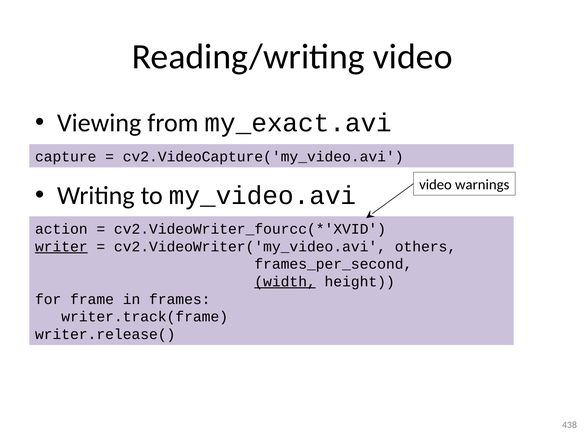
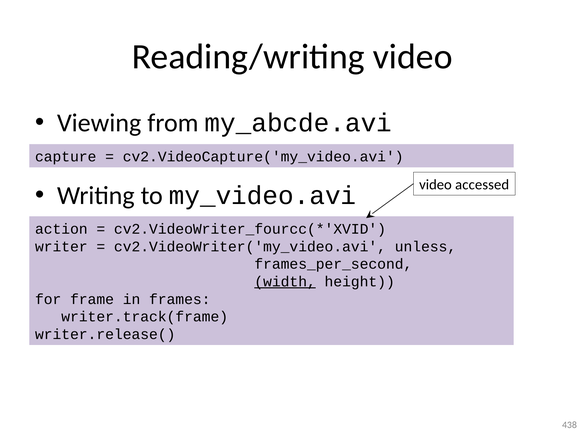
my_exact.avi: my_exact.avi -> my_abcde.avi (298, 123)
warnings: warnings -> accessed (482, 185)
writer underline: present -> none (61, 246)
others: others -> unless (425, 246)
